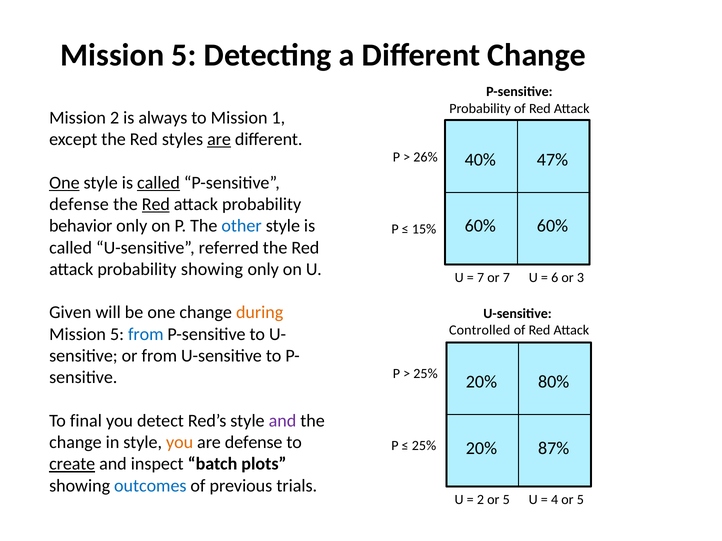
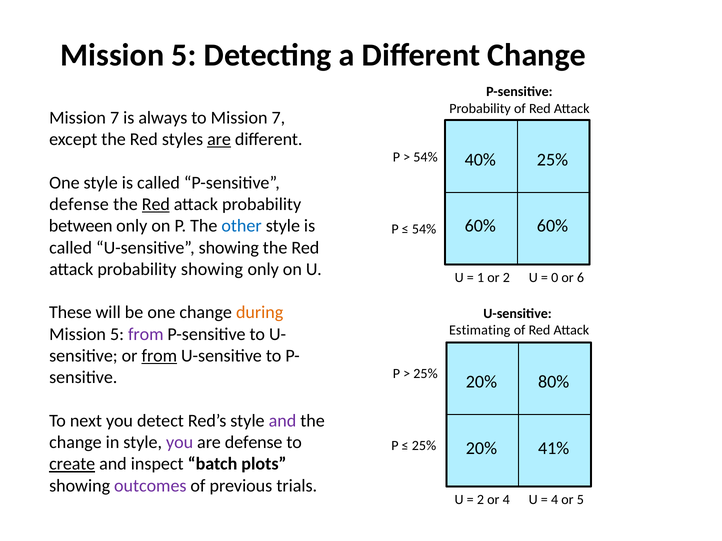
2: 2 -> 7 (115, 118)
to Mission 1: 1 -> 7 (278, 118)
26%: 26% -> 54% (426, 157)
47%: 47% -> 25% (552, 160)
One underline: present -> none (64, 183)
called underline: present -> none (159, 183)
behavior: behavior -> between (81, 226)
15%: 15% -> 54% (424, 230)
U-sensitive referred: referred -> showing (229, 248)
7: 7 -> 1 (481, 278)
or 7: 7 -> 2 (506, 278)
6: 6 -> 0 (555, 278)
3: 3 -> 6 (580, 278)
Given: Given -> These (70, 313)
Controlled: Controlled -> Estimating (480, 331)
from colour: blue -> purple (146, 334)
from underline: none -> present (159, 356)
final: final -> next (86, 421)
you colour: orange -> purple (180, 443)
87%: 87% -> 41% (554, 449)
outcomes colour: blue -> purple (150, 486)
2 or 5: 5 -> 4 (506, 500)
